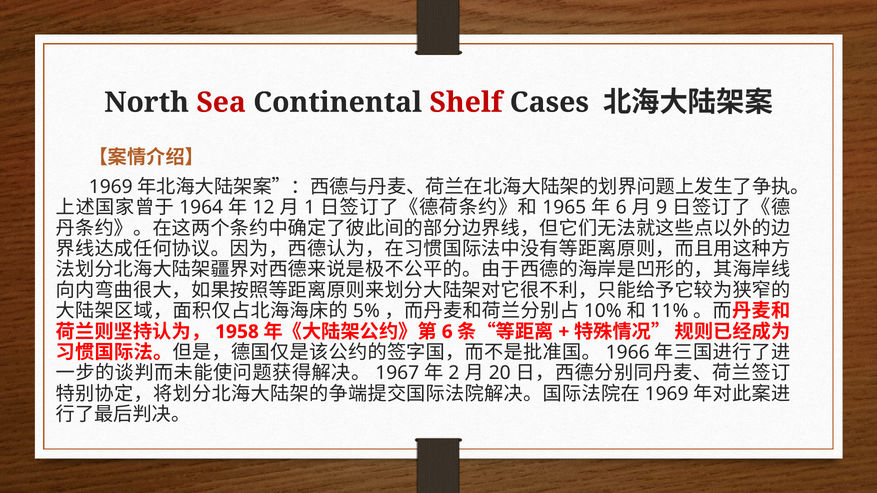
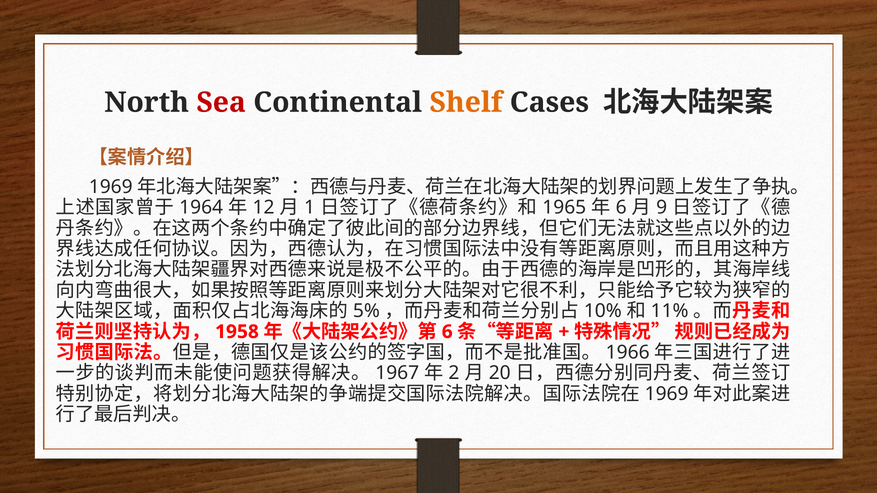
Shelf colour: red -> orange (466, 102)
